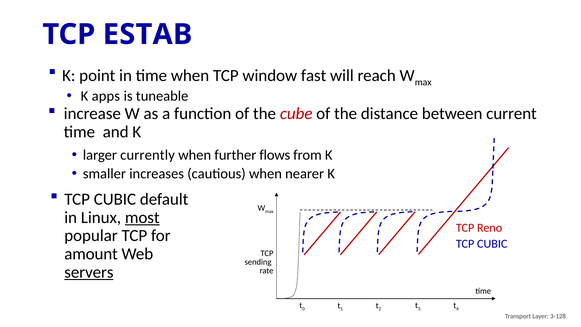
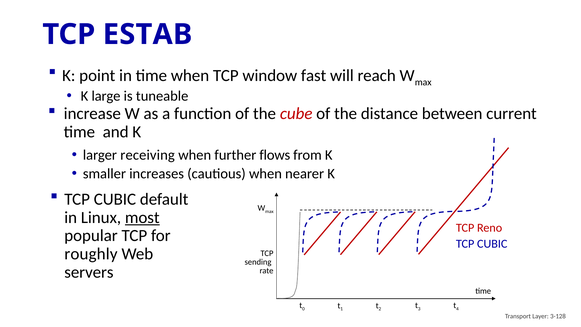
apps: apps -> large (106, 96)
currently: currently -> receiving (148, 155)
amount: amount -> roughly (91, 254)
servers underline: present -> none (89, 272)
